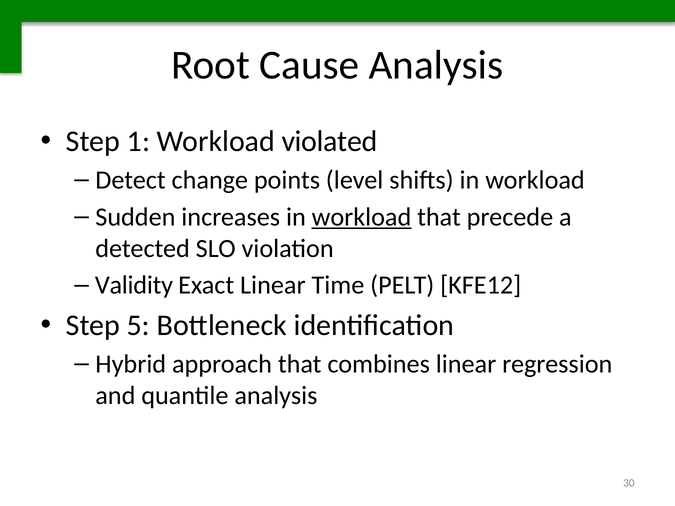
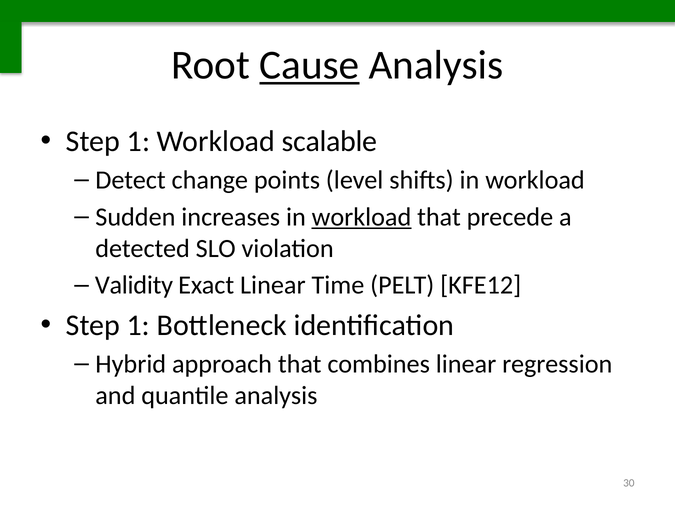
Cause underline: none -> present (309, 65)
violated: violated -> scalable (330, 142)
5: 5 -> 1 (138, 325)
